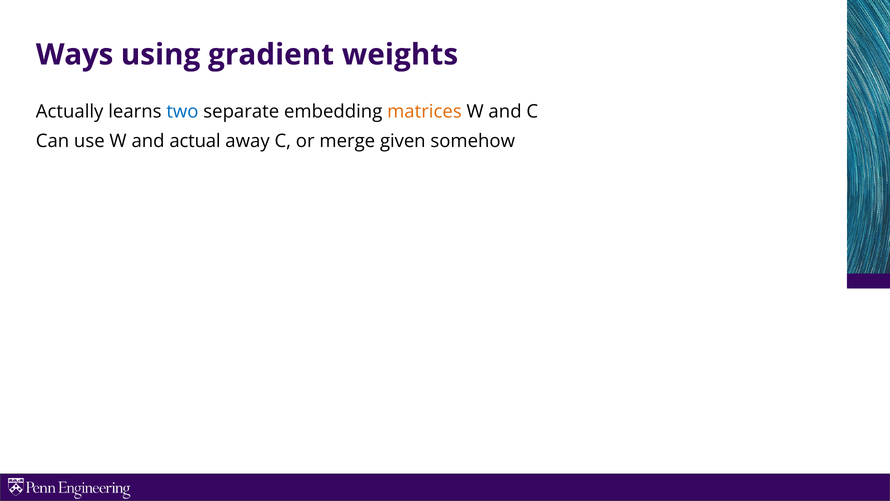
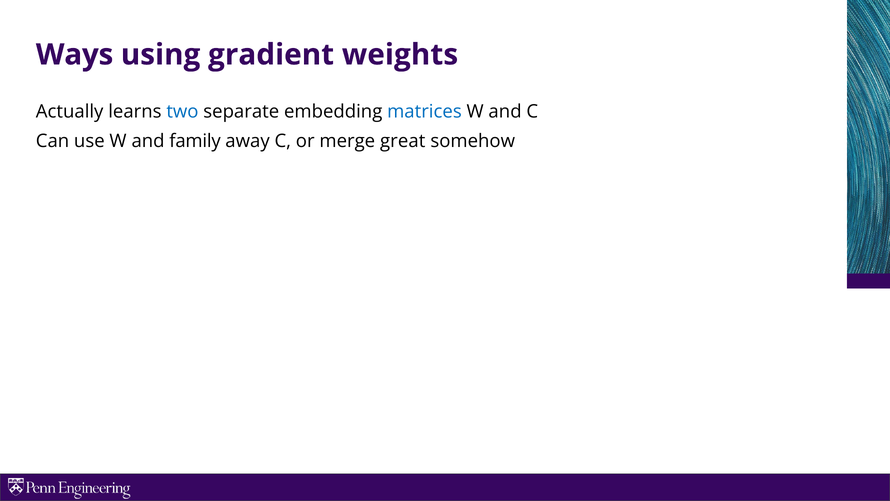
matrices colour: orange -> blue (424, 112)
actual: actual -> family (195, 141)
given: given -> great (403, 141)
